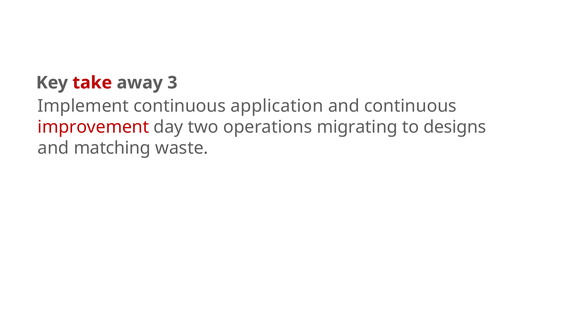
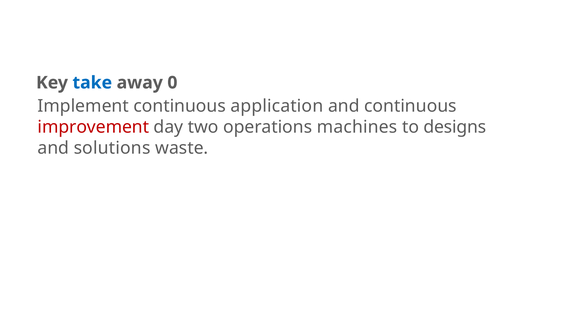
take colour: red -> blue (92, 83)
3: 3 -> 0 (172, 83)
migrating: migrating -> machines (357, 127)
matching: matching -> solutions (112, 148)
